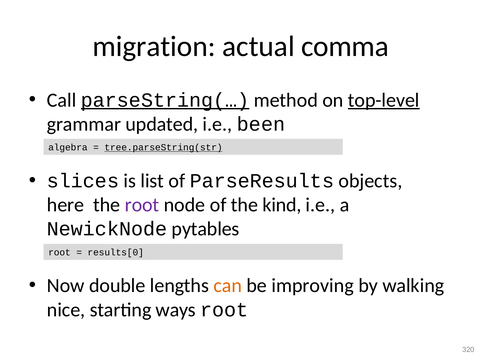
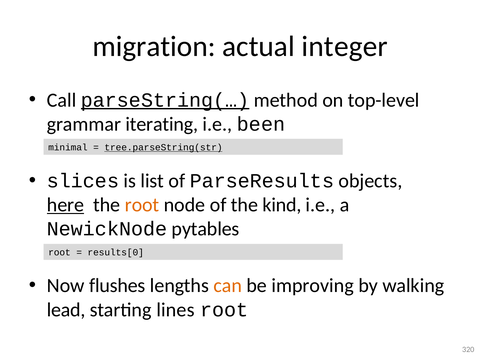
comma: comma -> integer (345, 47)
top-level underline: present -> none (384, 100)
updated: updated -> iterating (162, 124)
algebra: algebra -> minimal (68, 147)
here underline: none -> present (65, 205)
root colour: purple -> orange (142, 205)
double: double -> flushes (117, 285)
nice: nice -> lead (66, 310)
ways: ways -> lines (176, 310)
